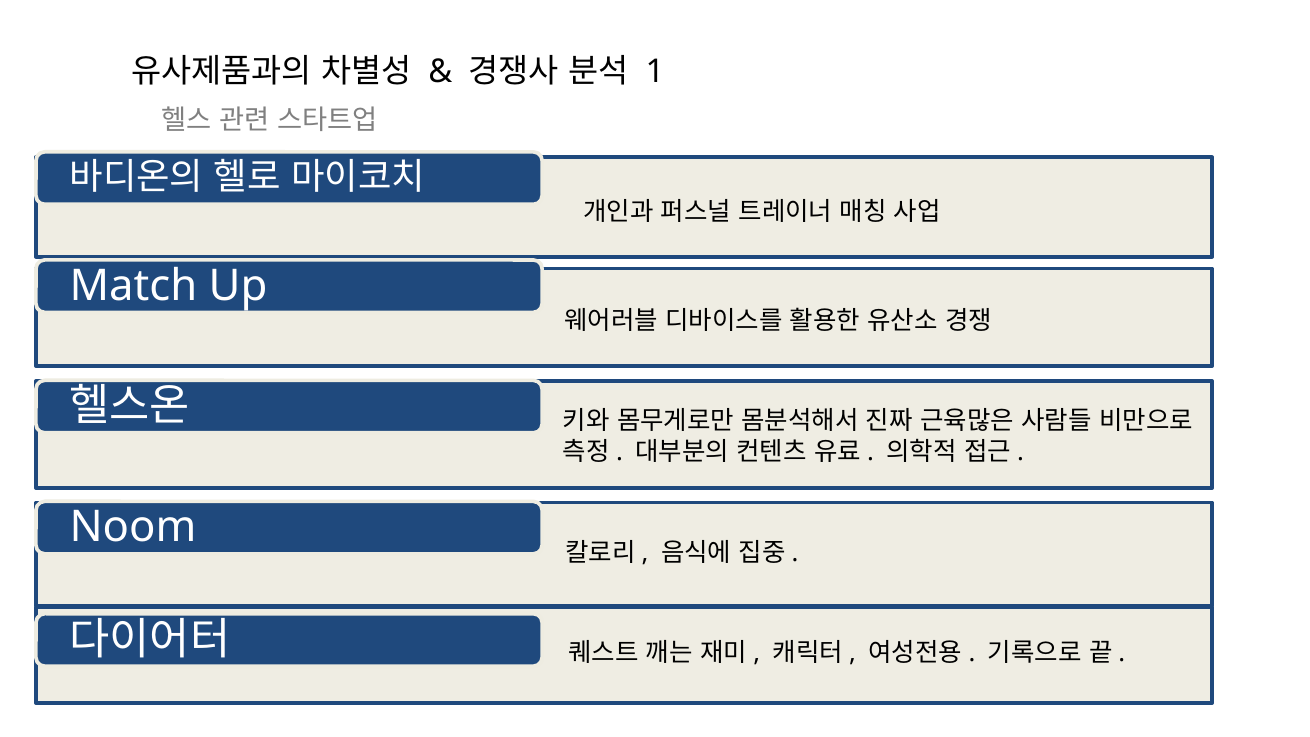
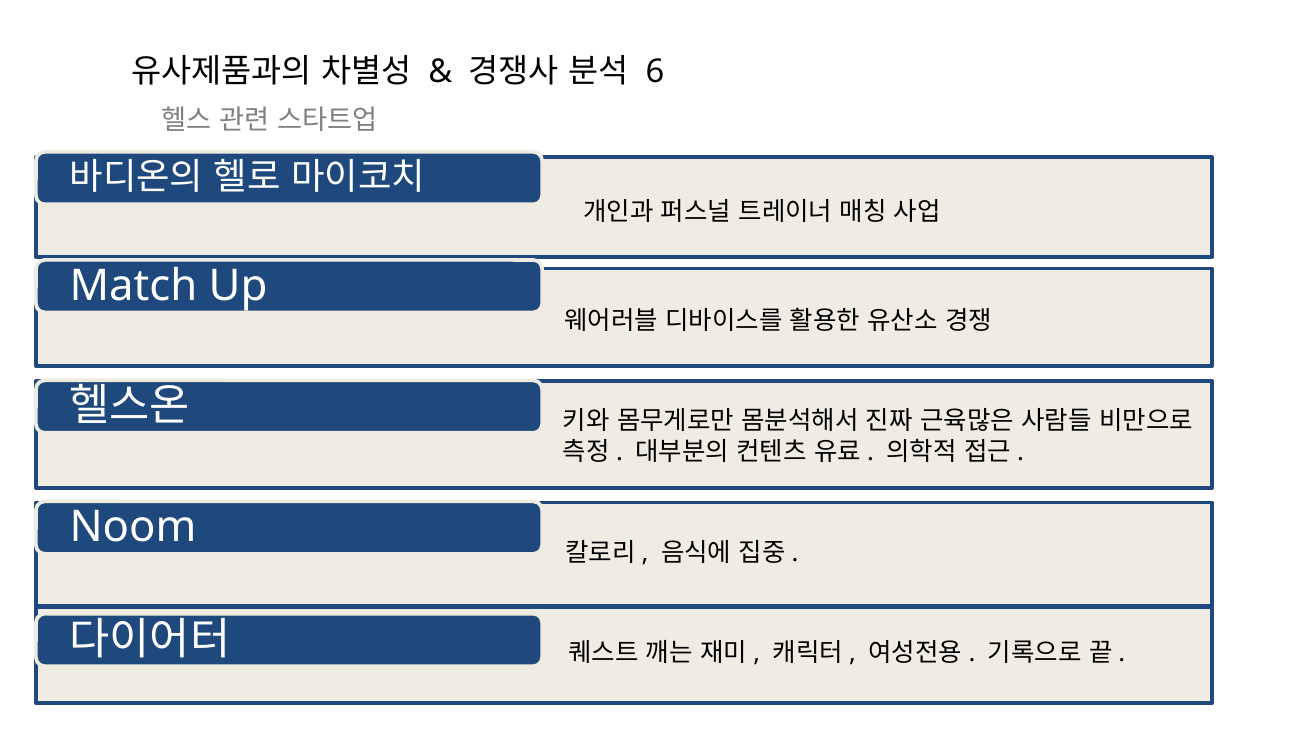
1: 1 -> 6 (655, 72)
